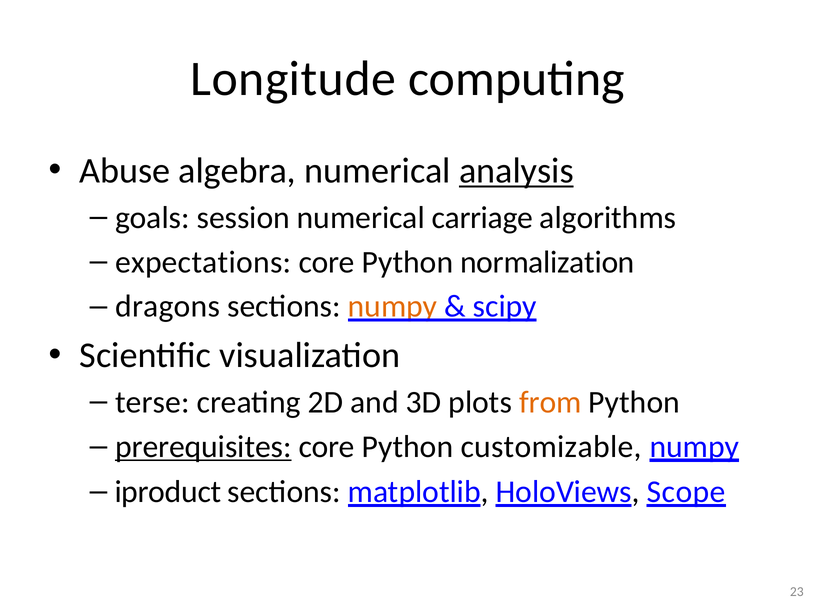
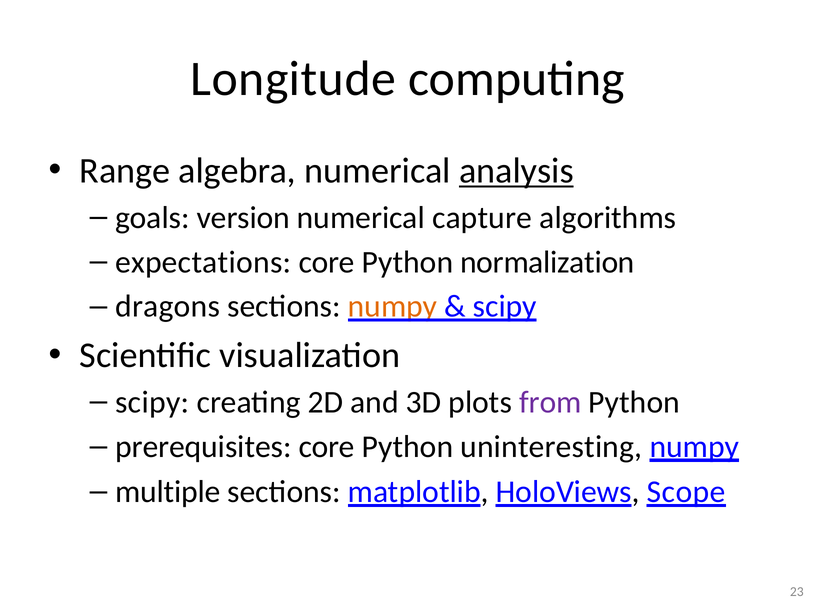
Abuse: Abuse -> Range (125, 171)
session: session -> version (243, 218)
carriage: carriage -> capture (482, 218)
terse: terse -> scipy (152, 402)
from colour: orange -> purple (550, 402)
prerequisites underline: present -> none (203, 447)
customizable: customizable -> uninteresting (551, 447)
iproduct: iproduct -> multiple (168, 492)
